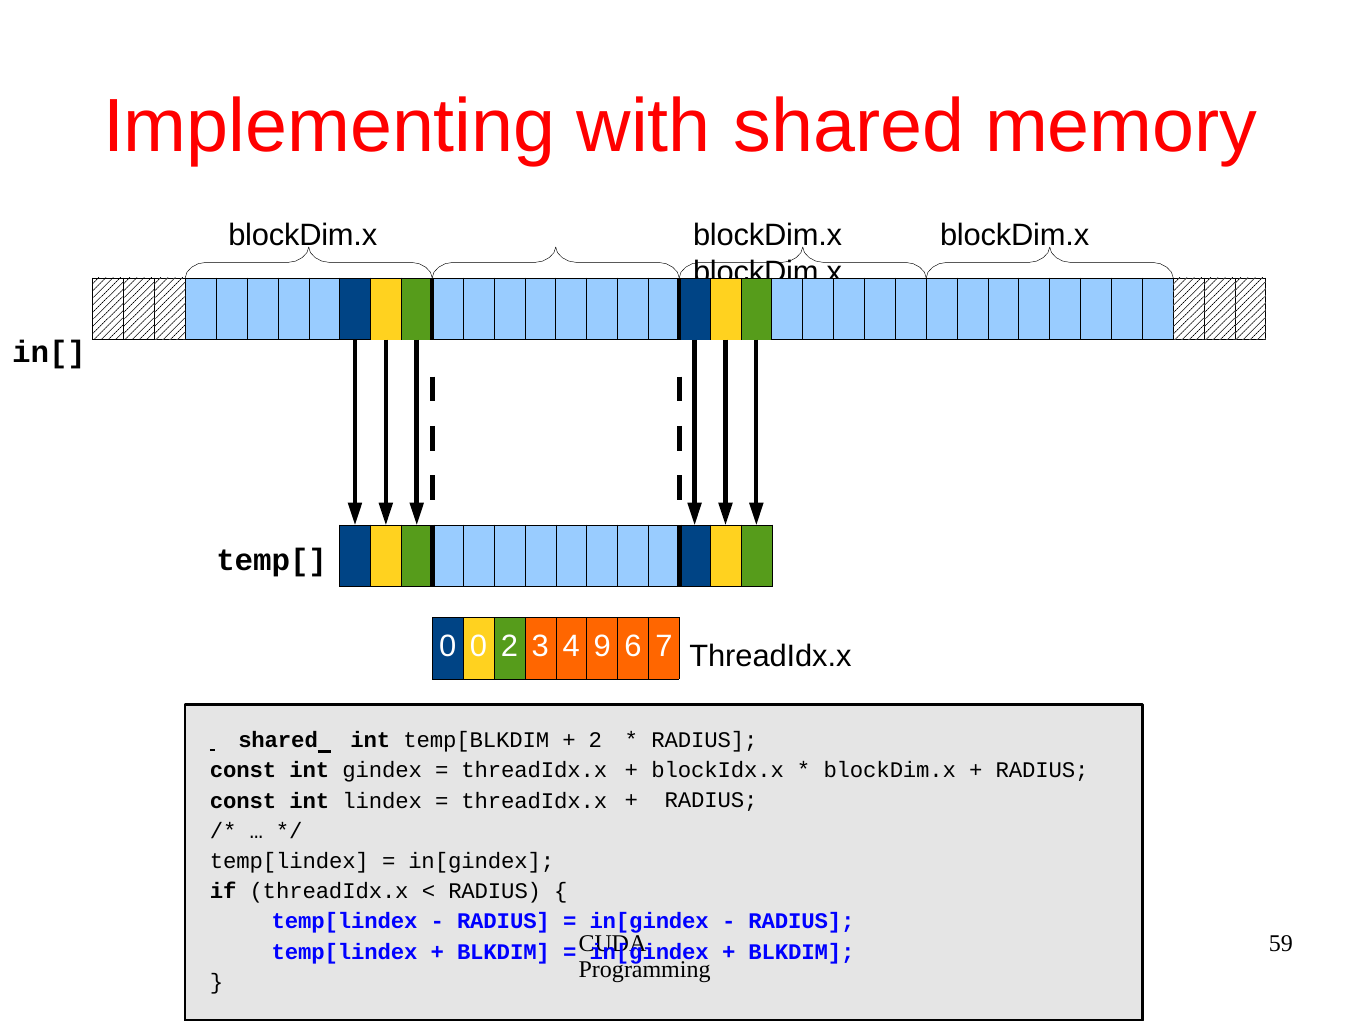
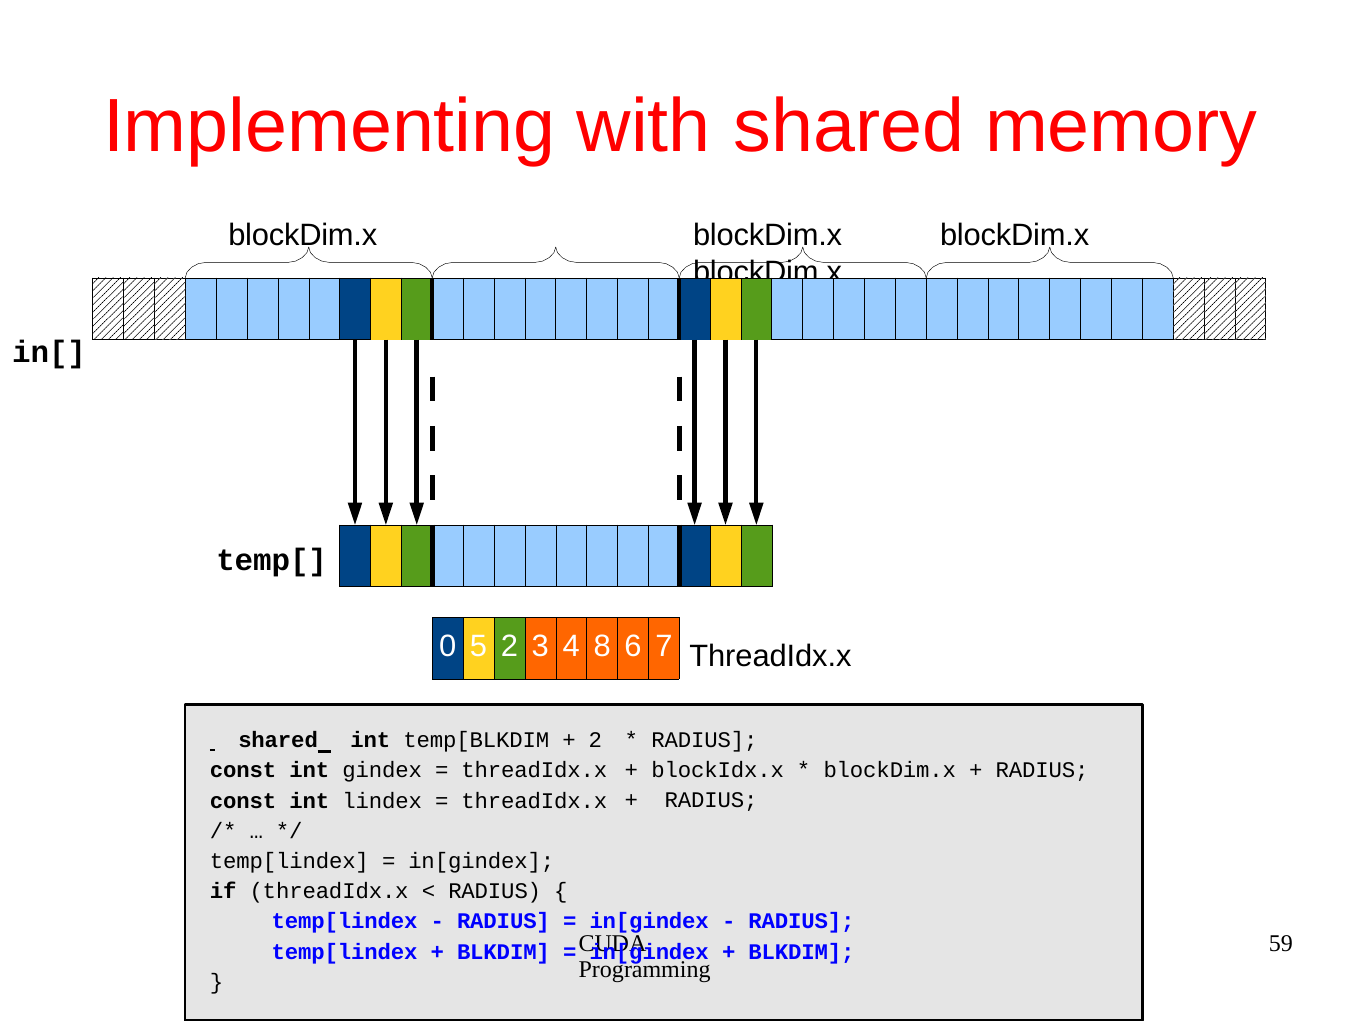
0 0: 0 -> 5 (479, 646)
9: 9 -> 8 (602, 646)
